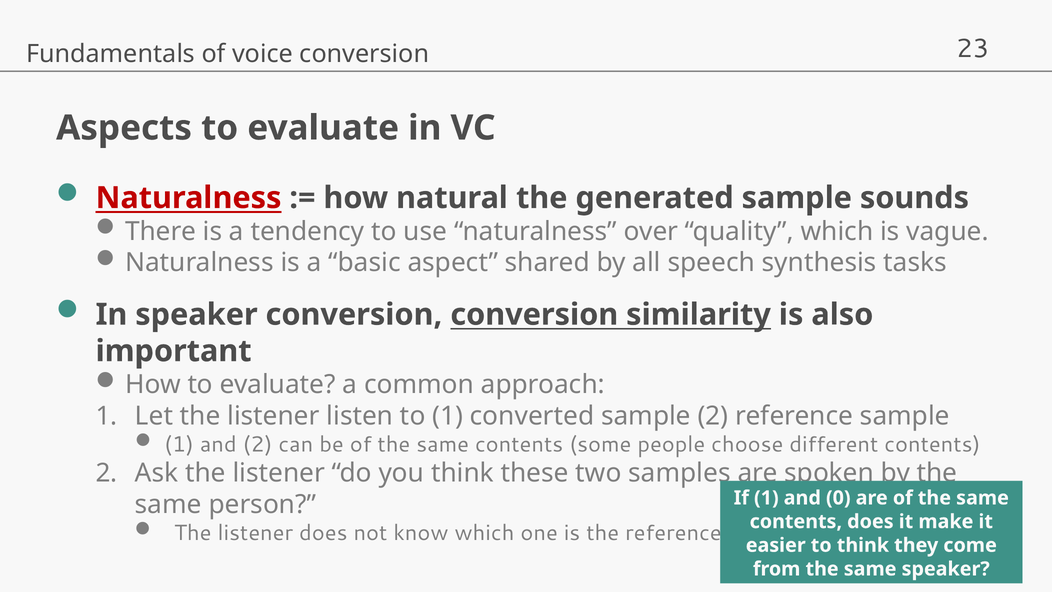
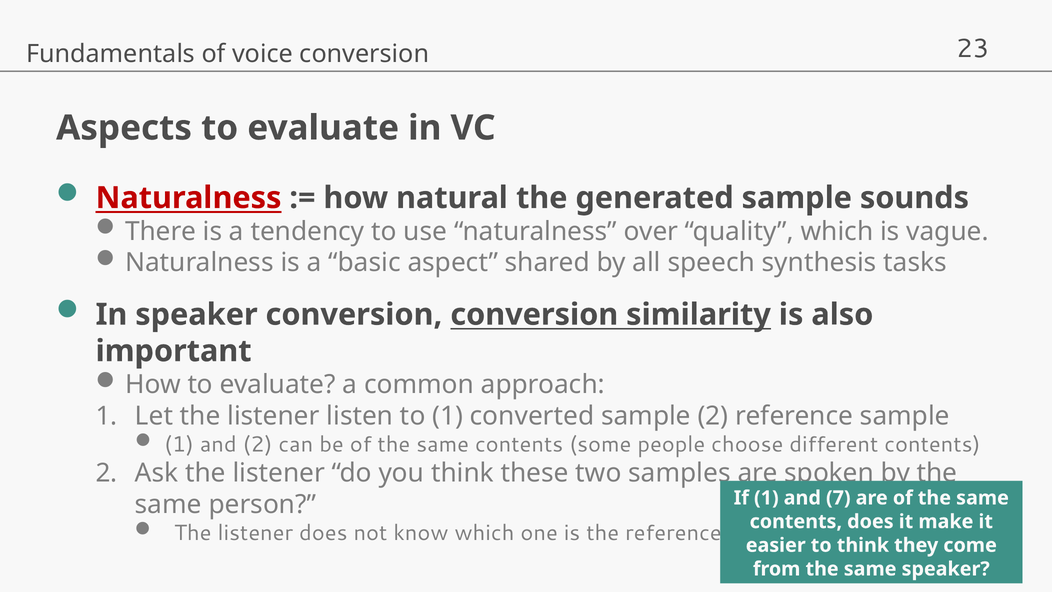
0: 0 -> 7 (838, 498)
